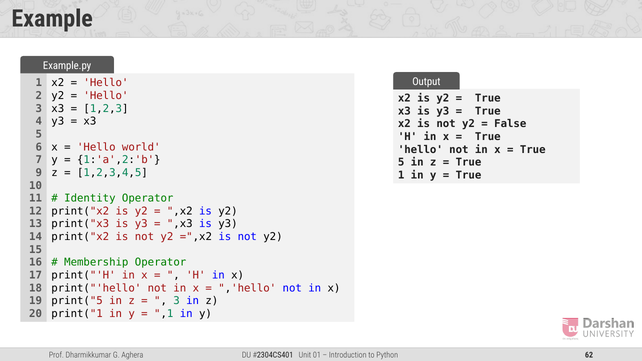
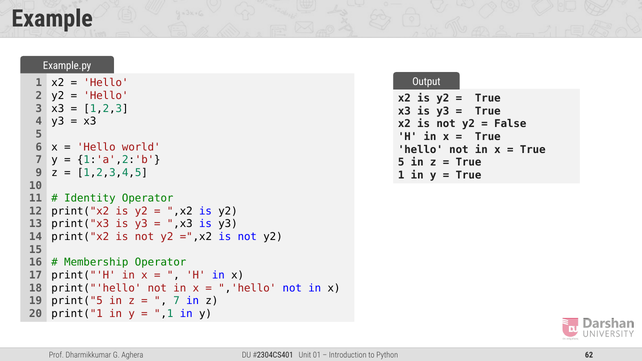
3: 3 -> 7 (177, 301)
